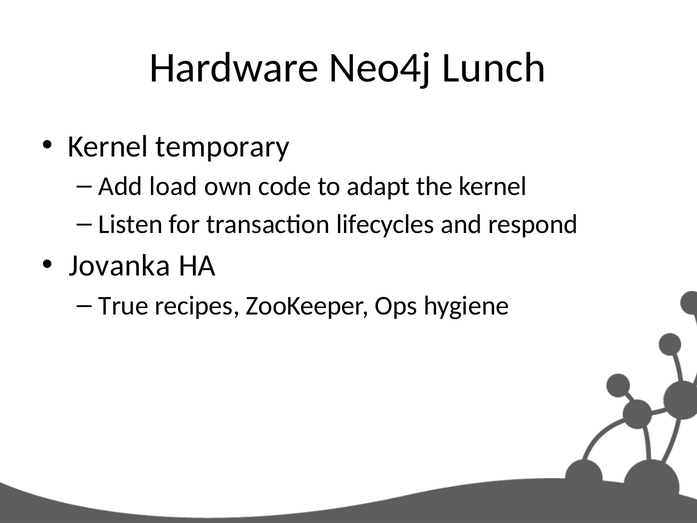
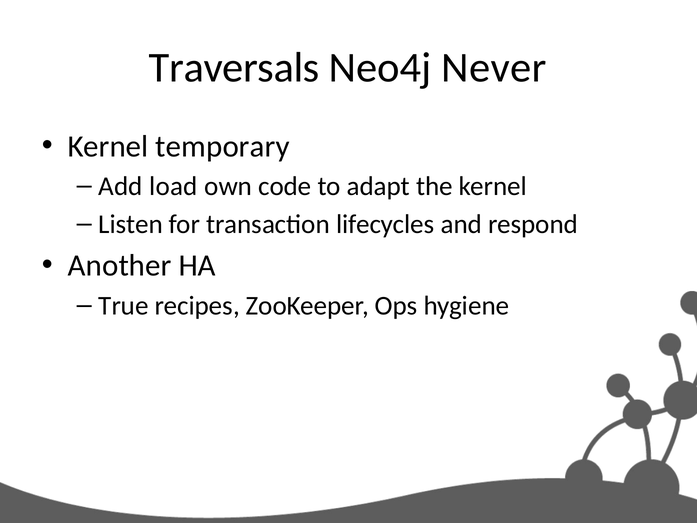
Hardware: Hardware -> Traversals (234, 67)
Lunch: Lunch -> Never (494, 67)
Jovanka: Jovanka -> Another (120, 266)
